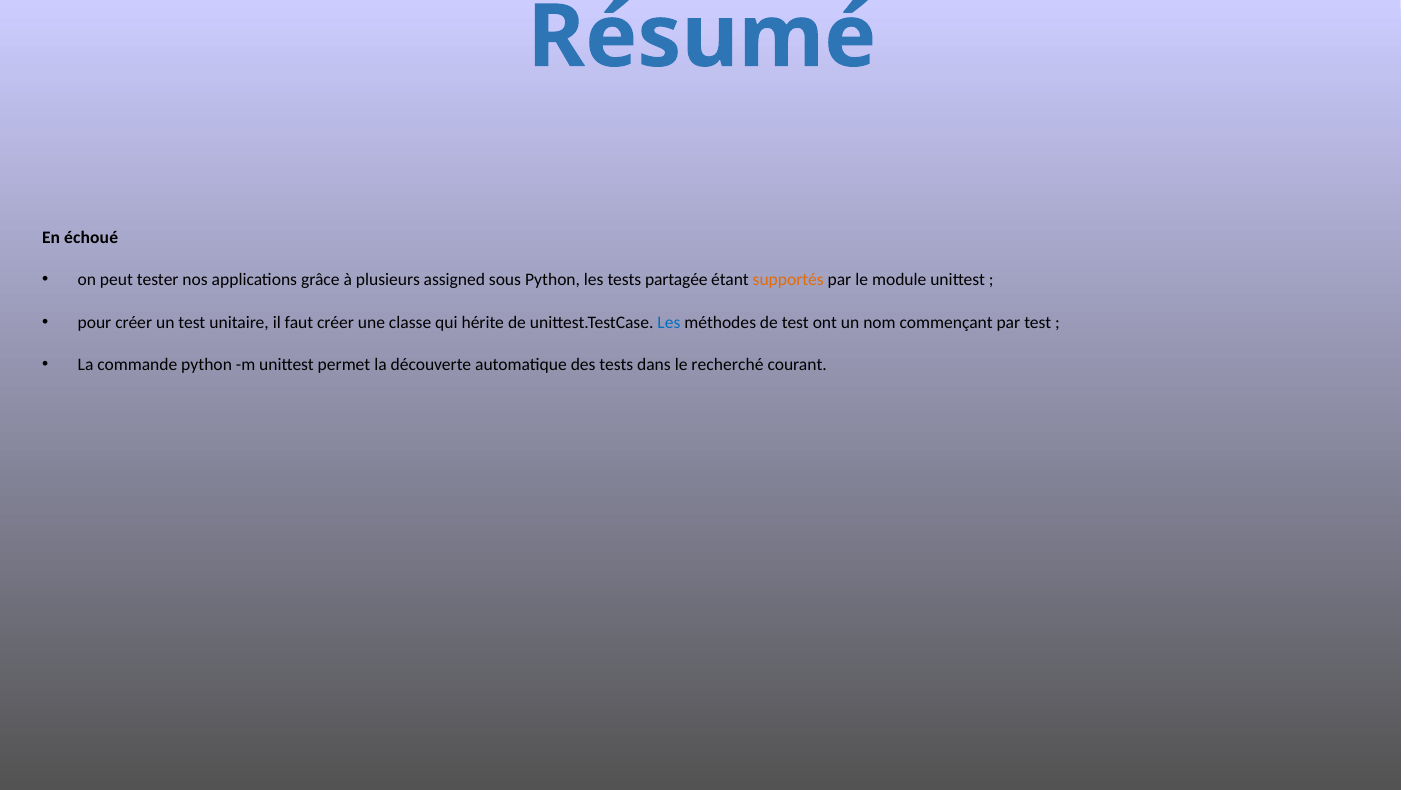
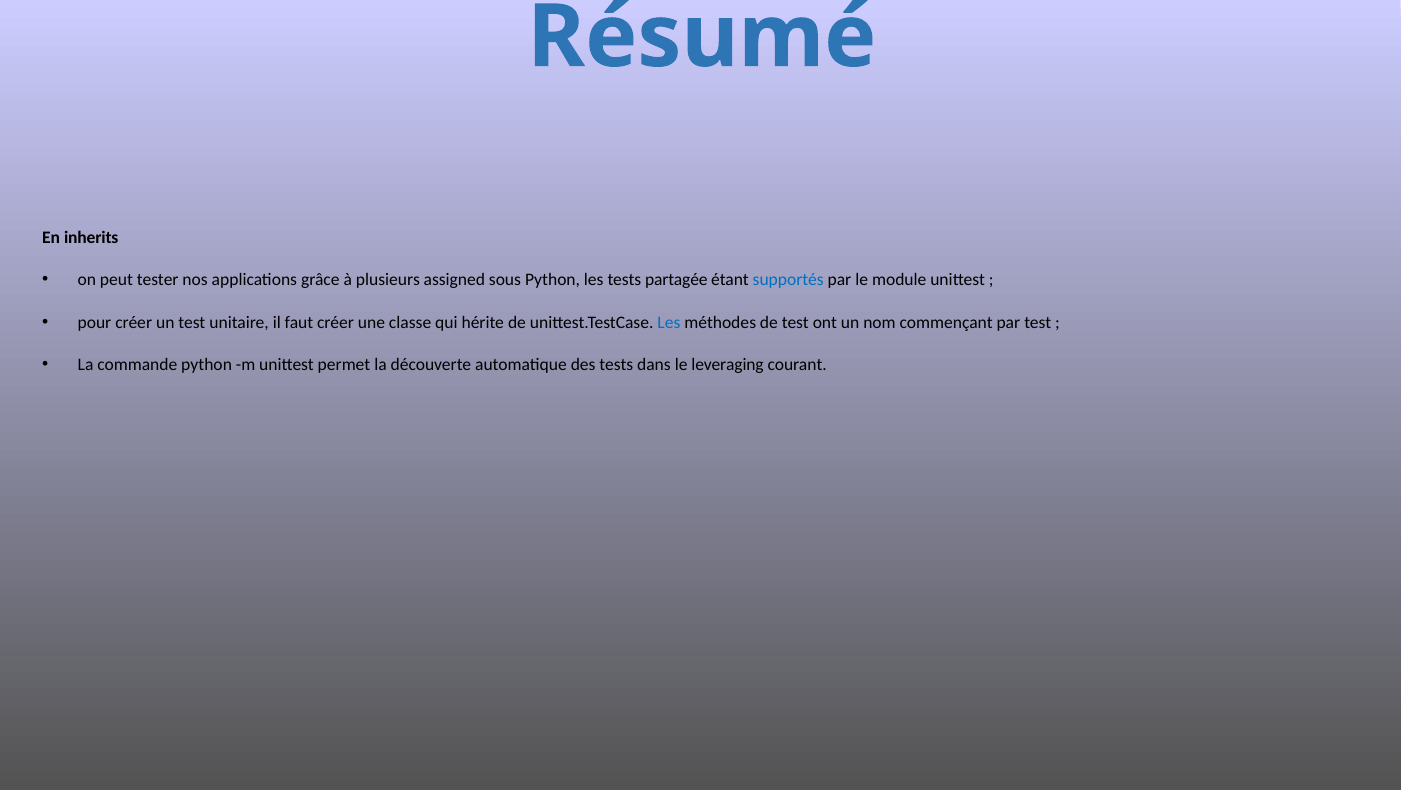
échoué: échoué -> inherits (91, 238)
supportés colour: orange -> blue (788, 280)
recherché: recherché -> leveraging (728, 364)
